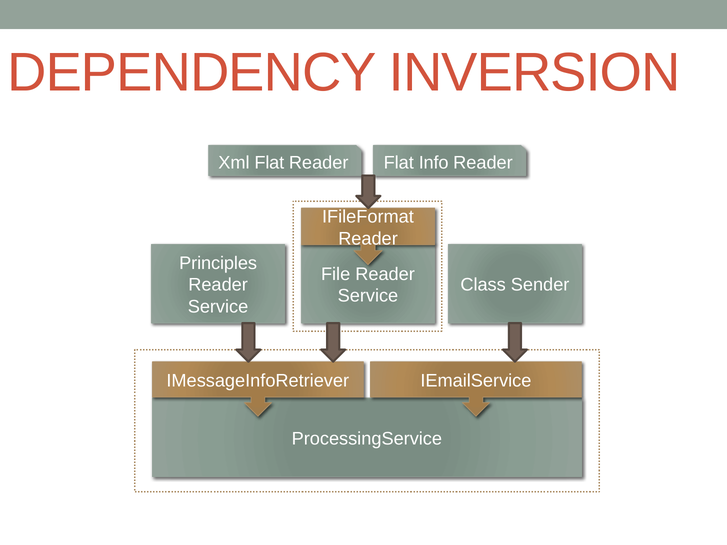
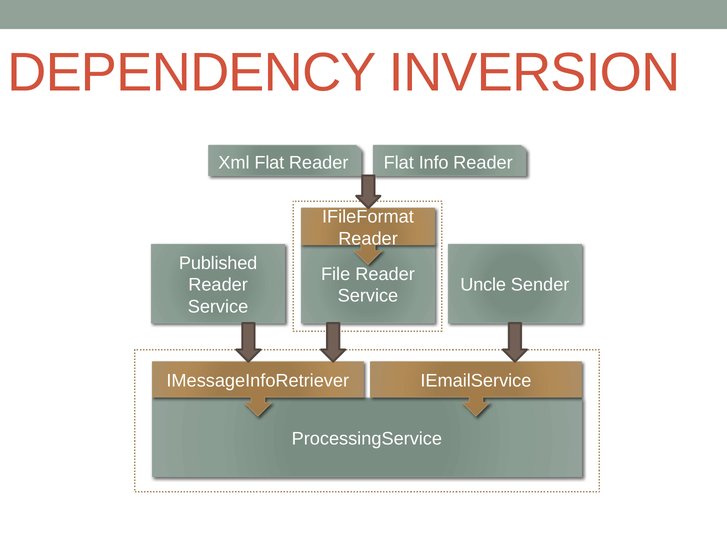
Principles: Principles -> Published (218, 263)
Class: Class -> Uncle (483, 285)
